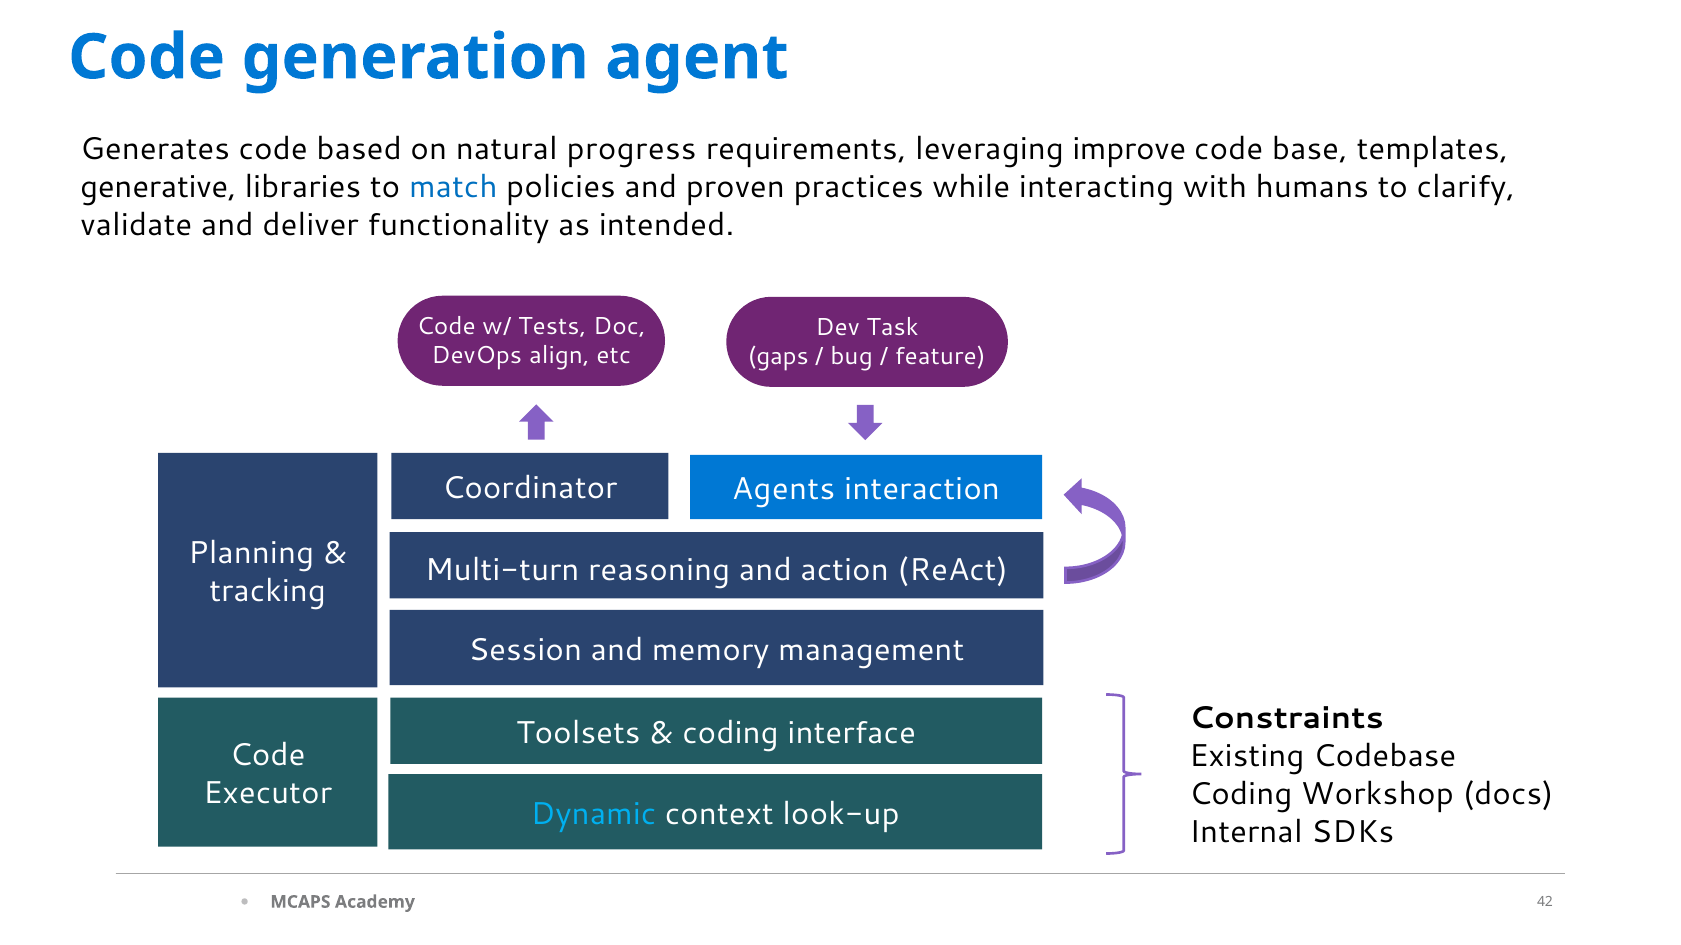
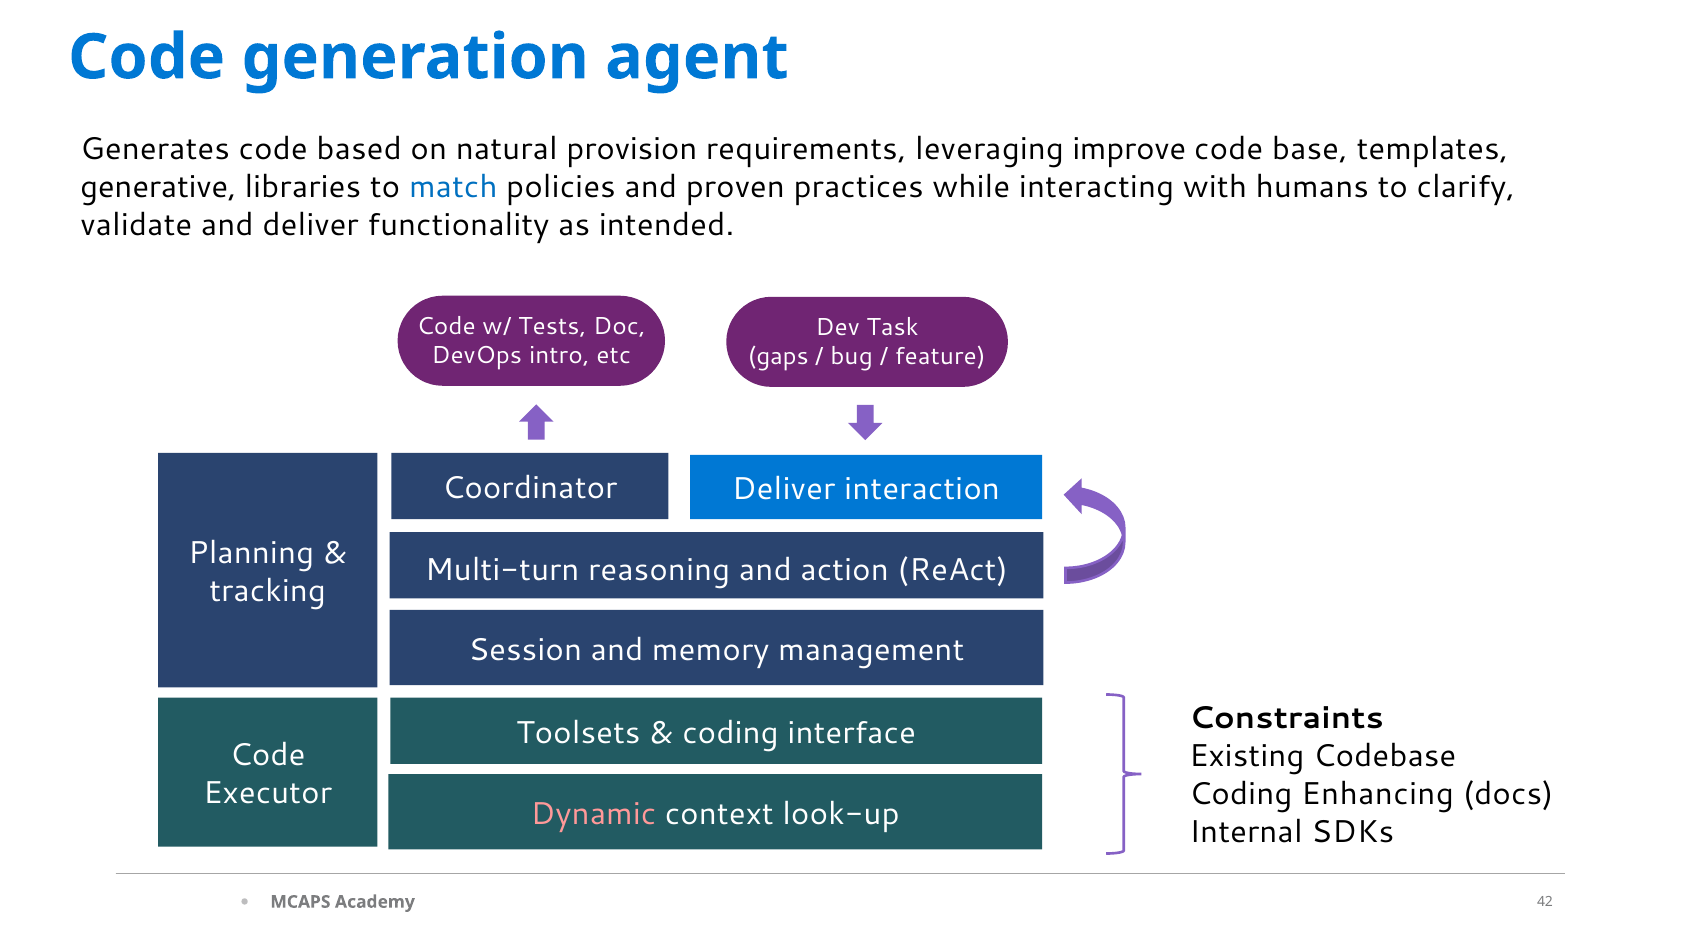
progress: progress -> provision (632, 149)
align: align -> intro (559, 356)
Agents: Agents -> Deliver (784, 489)
Workshop: Workshop -> Enhancing (1377, 795)
Dynamic colour: light blue -> pink (593, 814)
